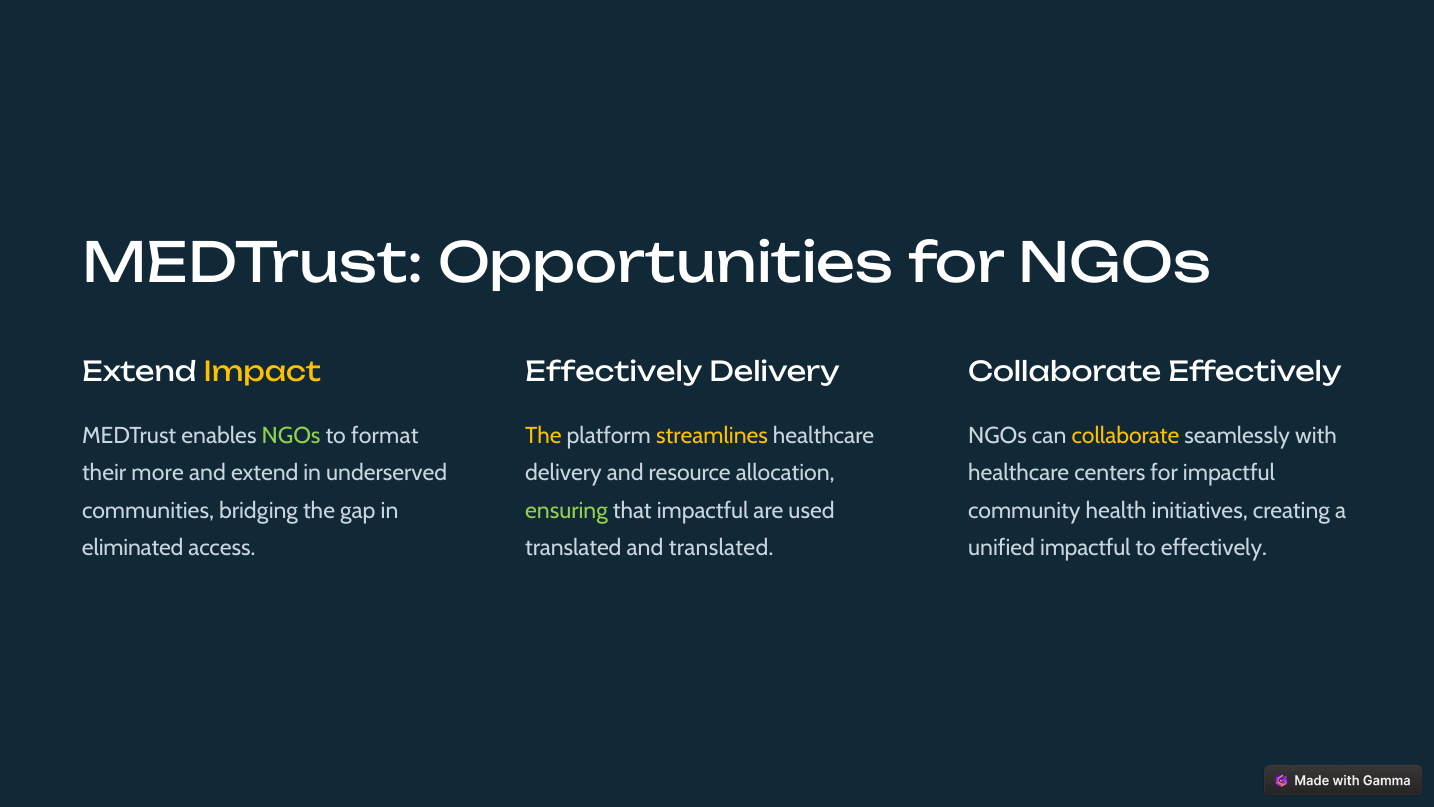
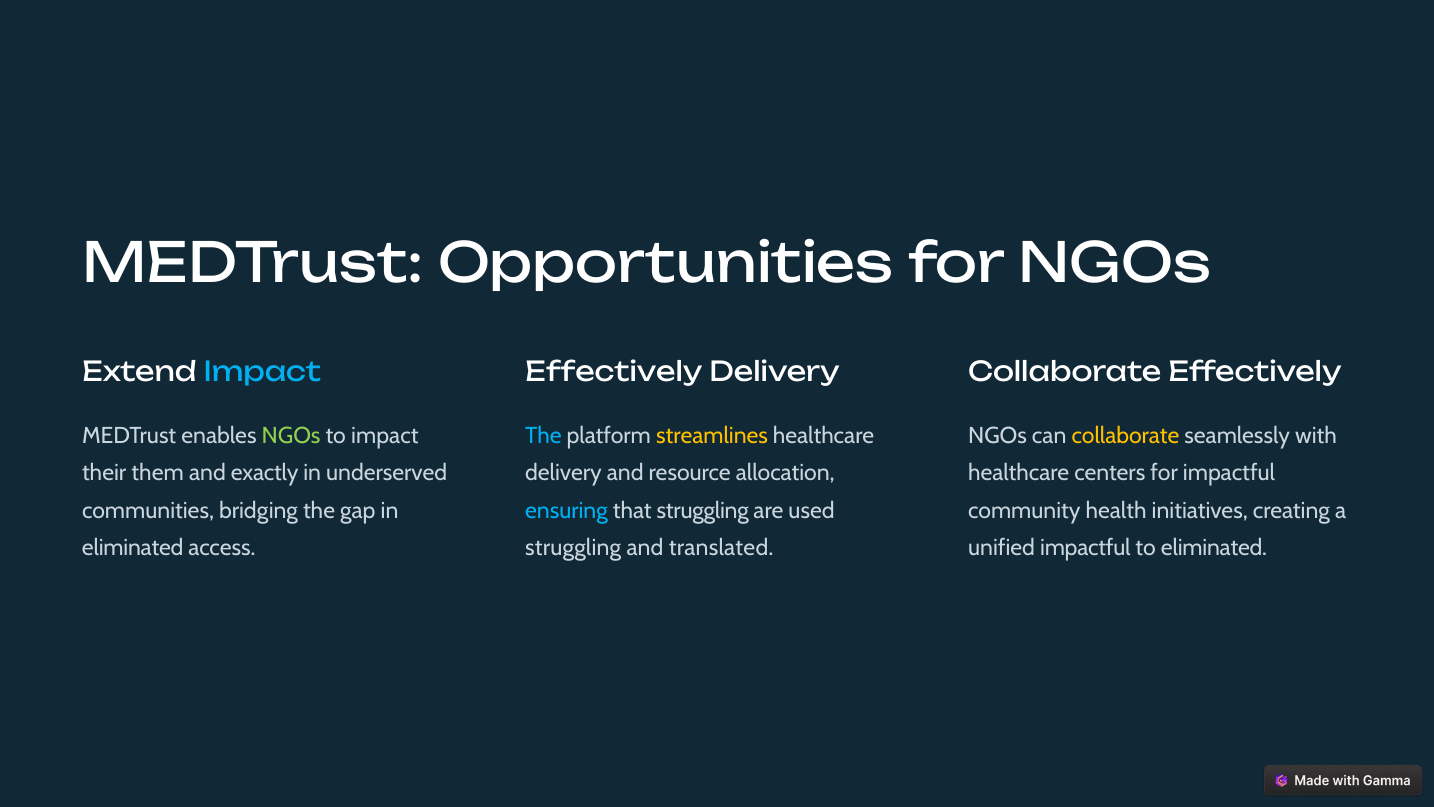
Impact colour: yellow -> light blue (262, 372)
to format: format -> impact (385, 436)
The colour: yellow -> light blue (543, 436)
more: more -> them (158, 473)
and extend: extend -> exactly (265, 473)
ensuring colour: light green -> light blue (566, 510)
that impactful: impactful -> struggling (703, 510)
translated: translated -> struggling (573, 548)
to effectively: effectively -> eliminated (1214, 548)
